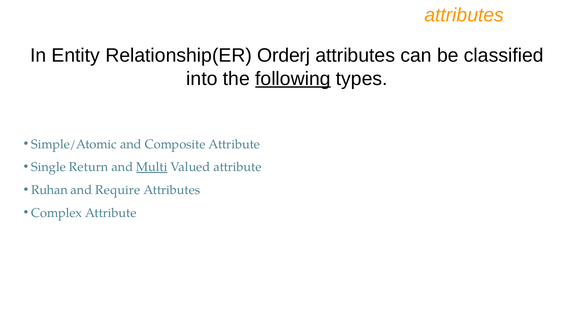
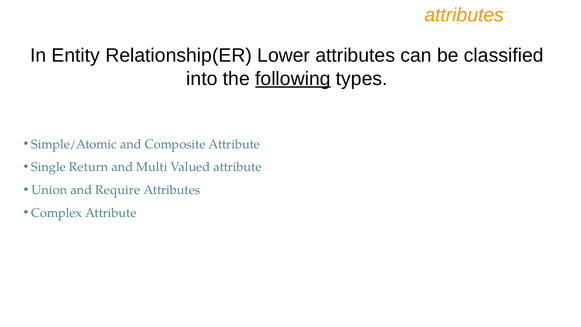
Orderj: Orderj -> Lower (284, 55)
Multi underline: present -> none (152, 167)
Ruhan: Ruhan -> Union (49, 190)
